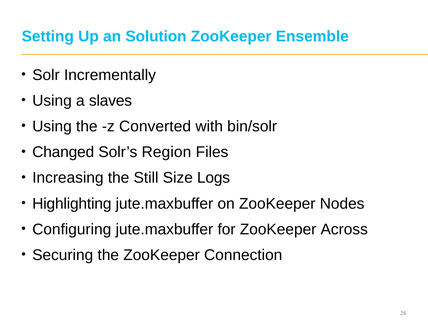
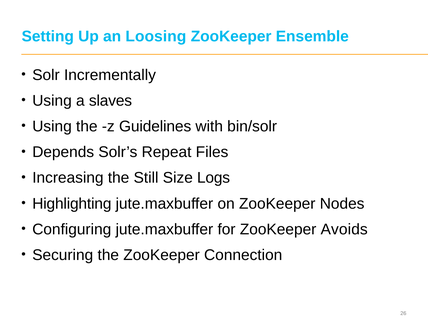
Solution: Solution -> Loosing (156, 37)
Converted: Converted -> Guidelines (155, 126)
Changed: Changed -> Depends (63, 152)
Region: Region -> Repeat (167, 152)
Across: Across -> Avoids (344, 229)
